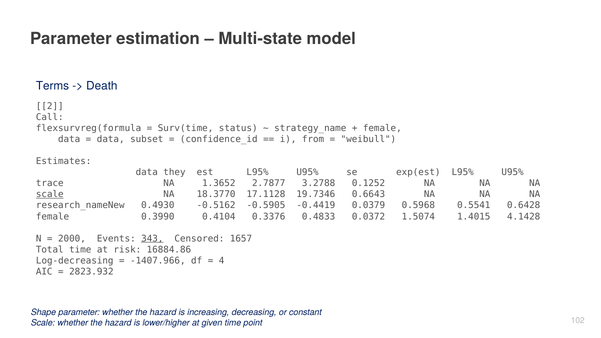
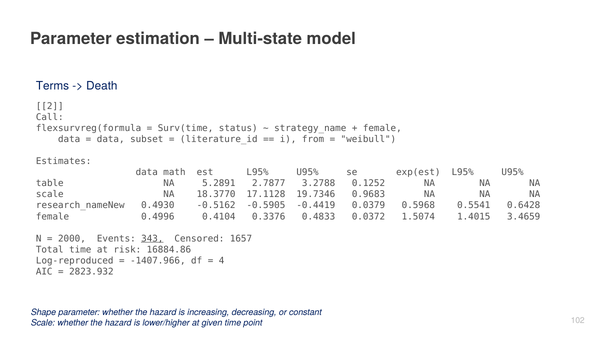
confidence_id: confidence_id -> literature_id (219, 139)
they: they -> math (174, 172)
trace: trace -> table (50, 183)
1.3652: 1.3652 -> 5.2891 (219, 183)
scale underline: present -> none (50, 194)
0.6643: 0.6643 -> 0.9683 (368, 194)
0.3990: 0.3990 -> 0.4996 (158, 217)
4.1428: 4.1428 -> 3.4659 (524, 217)
Log-decreasing: Log-decreasing -> Log-reproduced (75, 261)
